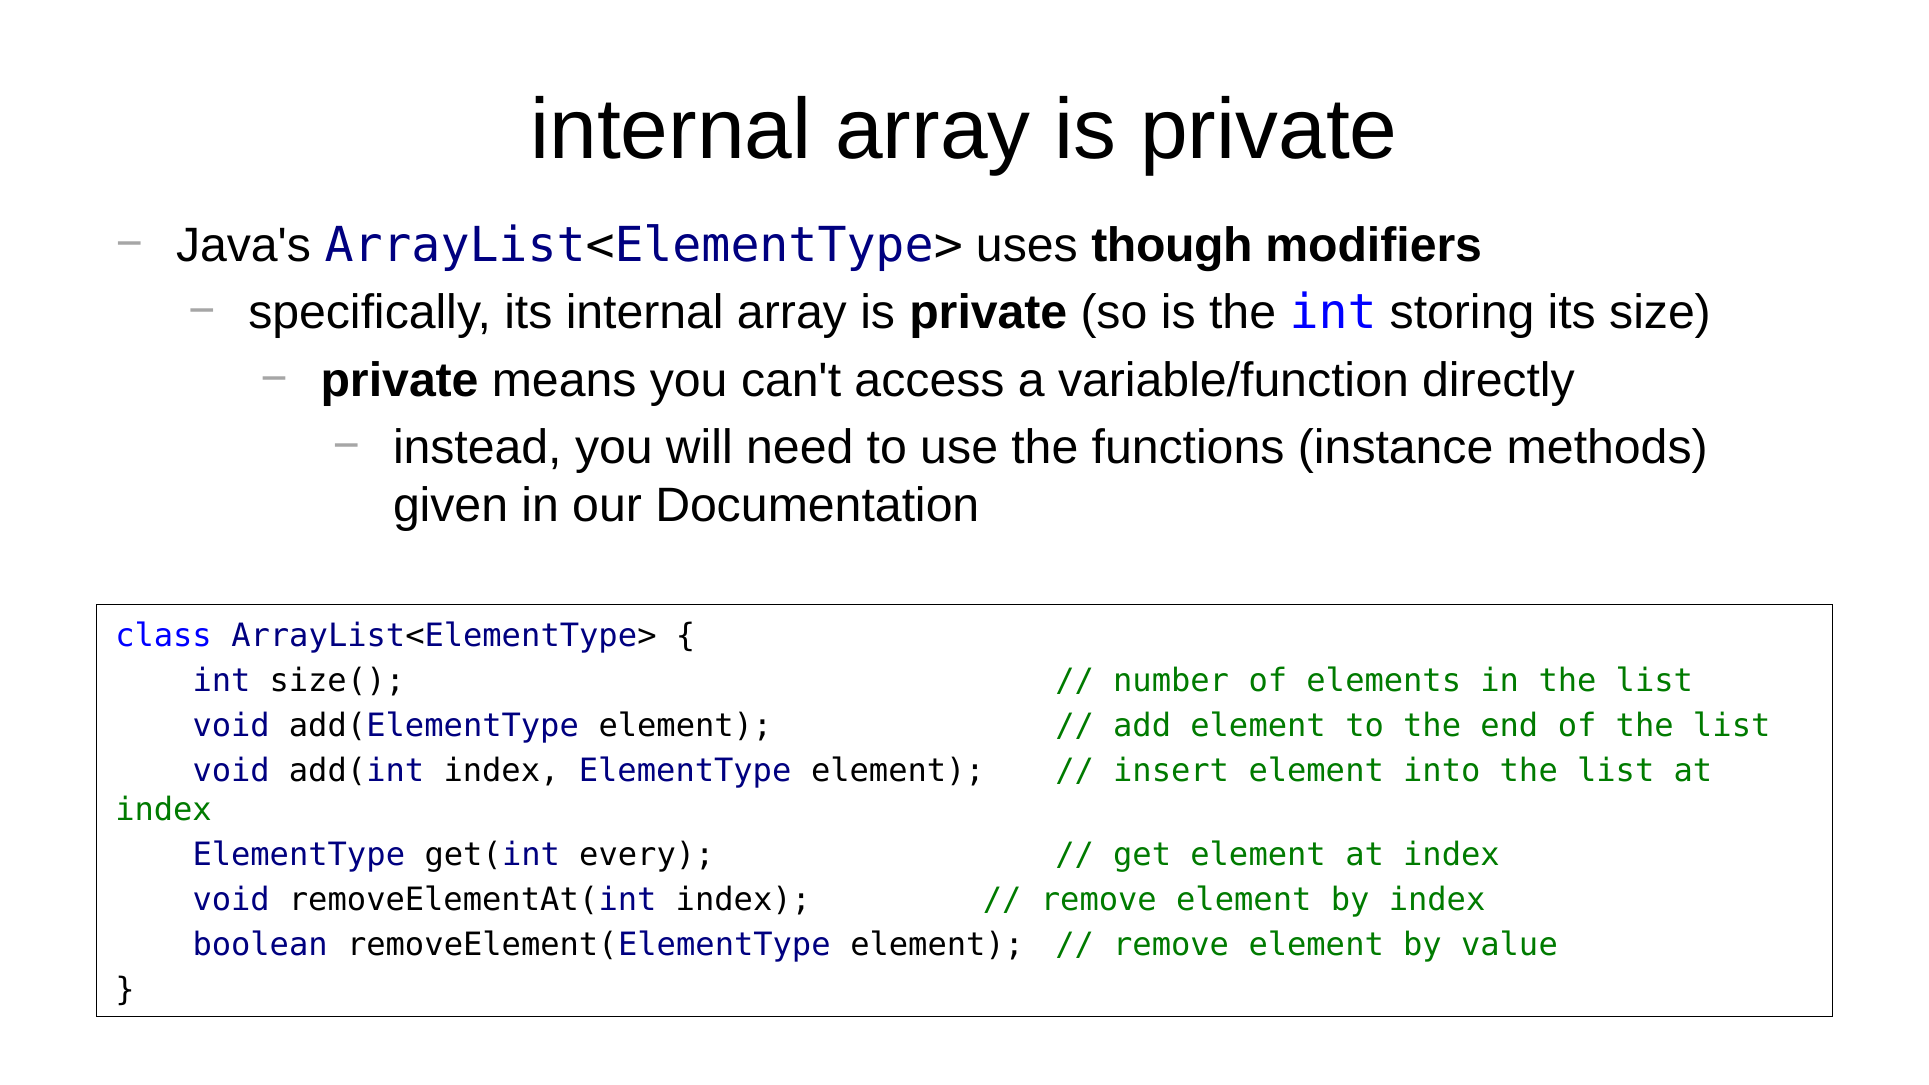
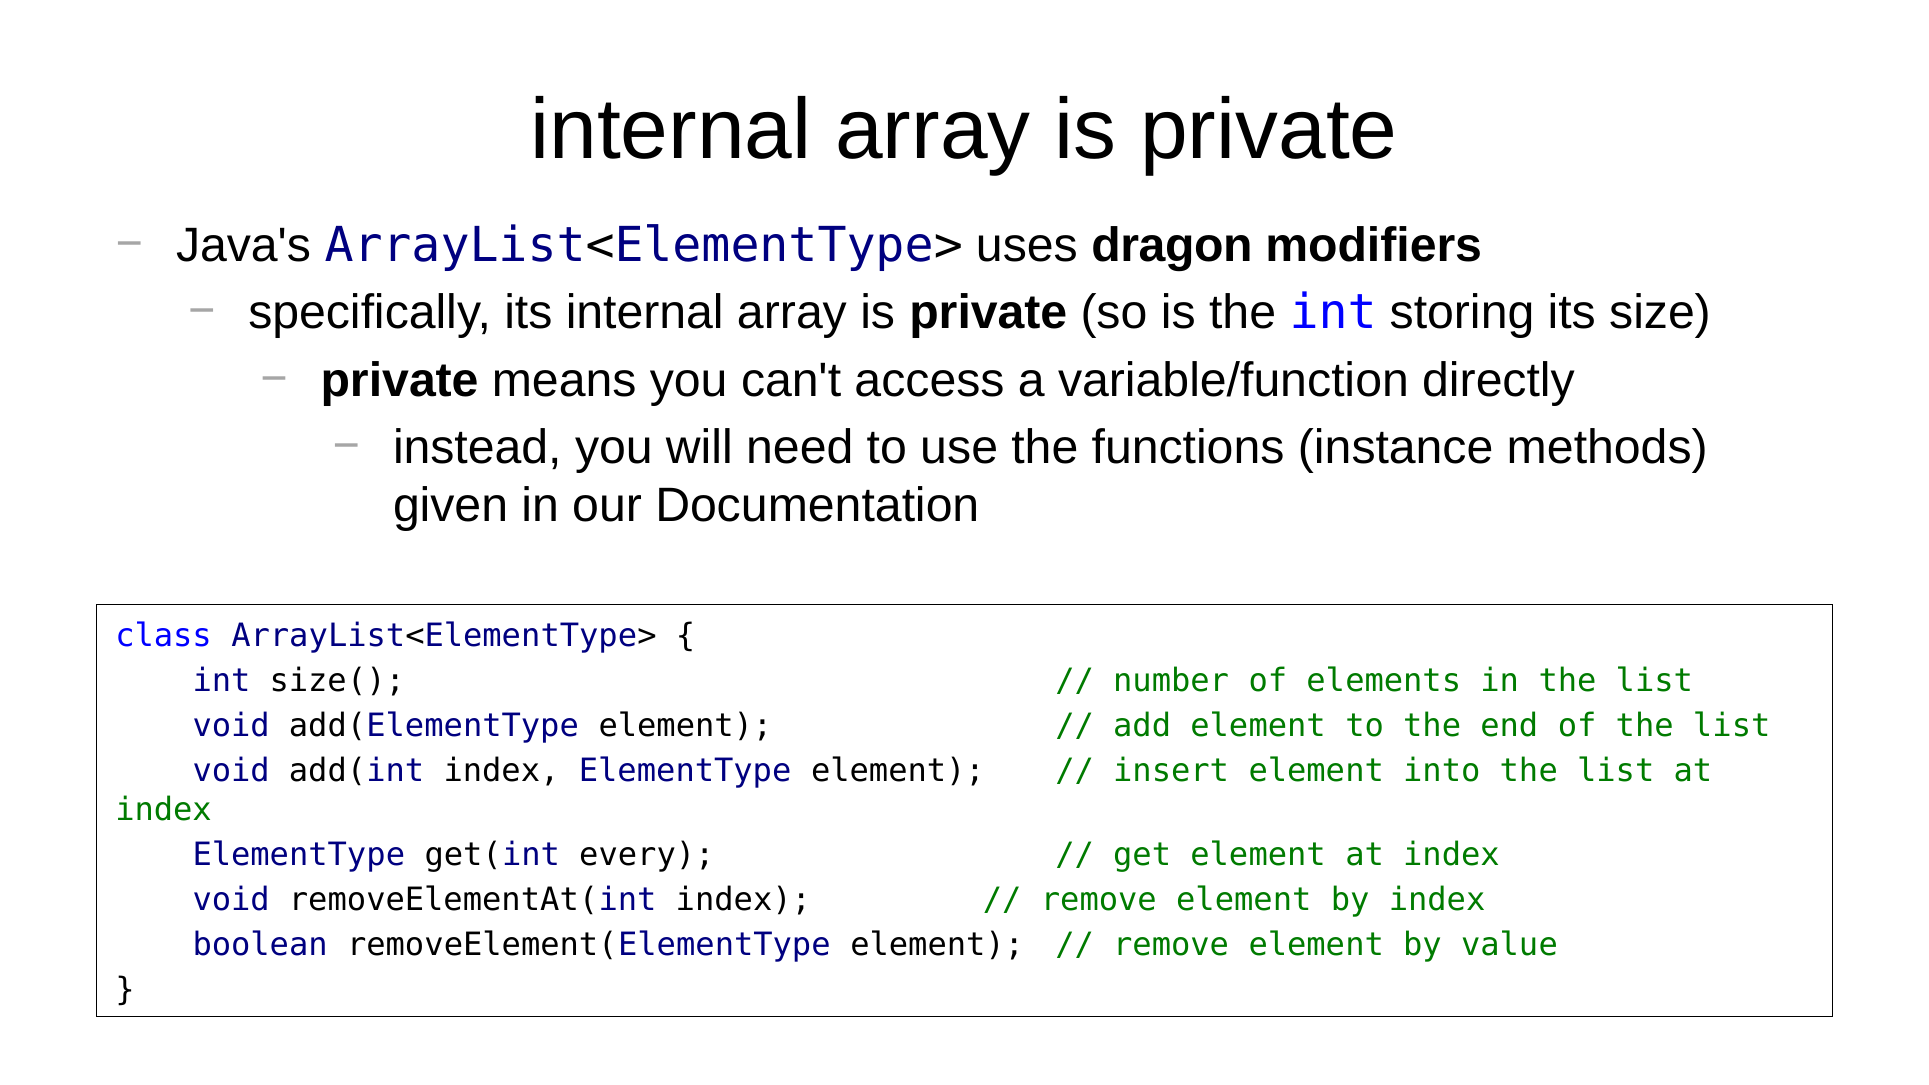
though: though -> dragon (1172, 245)
